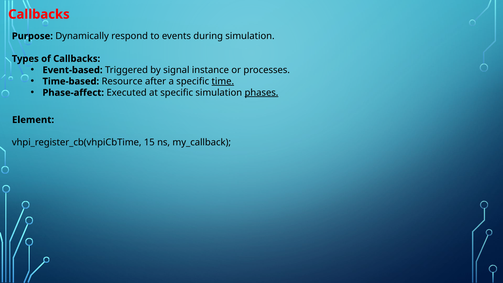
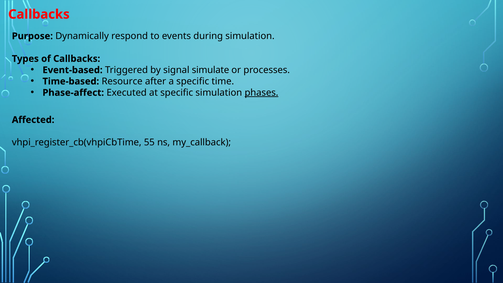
instance: instance -> simulate (210, 70)
time underline: present -> none (223, 81)
Element: Element -> Affected (33, 120)
15: 15 -> 55 (149, 142)
